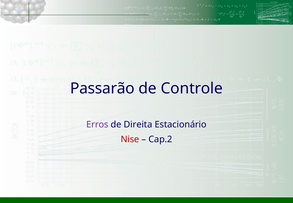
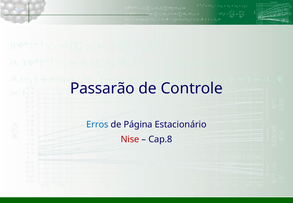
Erros colour: purple -> blue (97, 125)
Direita: Direita -> Página (138, 125)
Cap.2: Cap.2 -> Cap.8 (160, 139)
